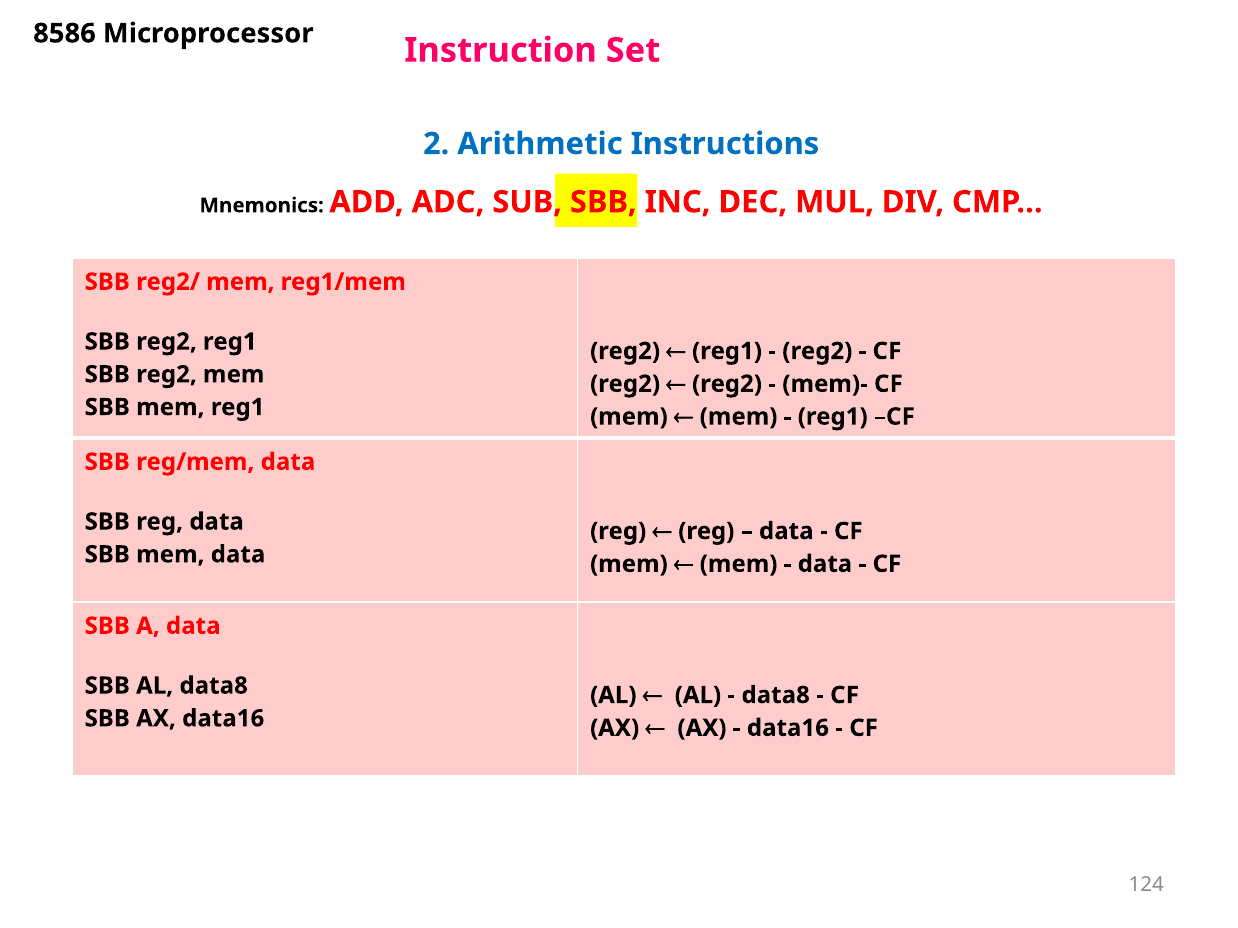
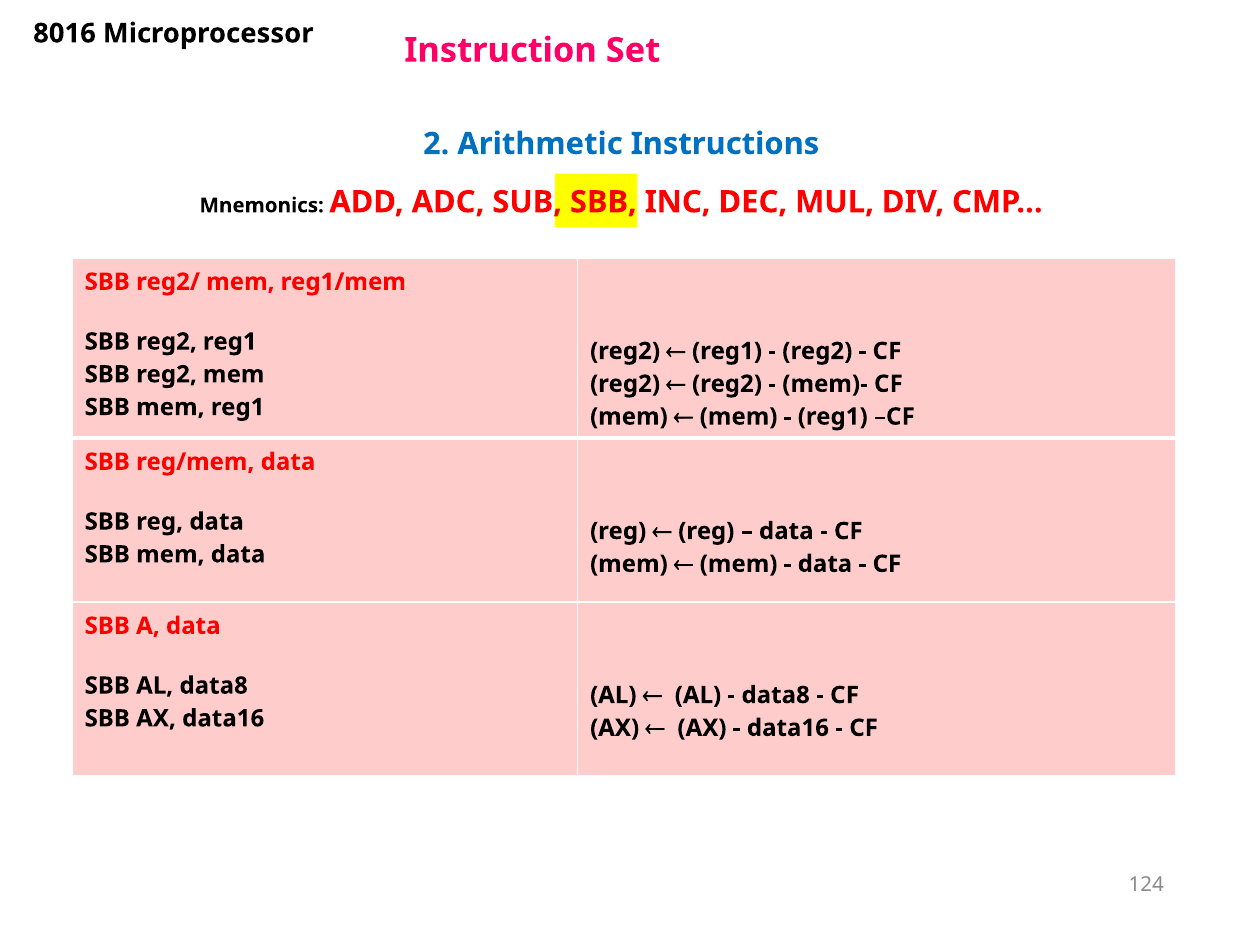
8586: 8586 -> 8016 (65, 33)
